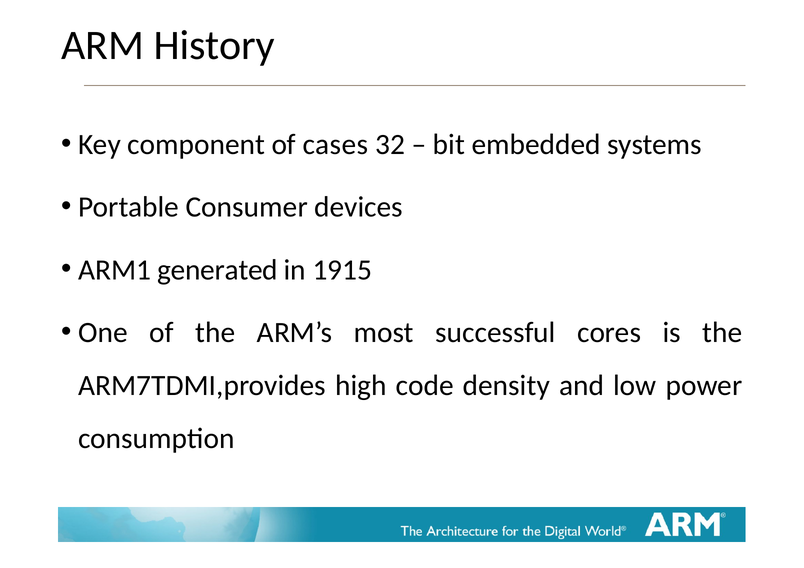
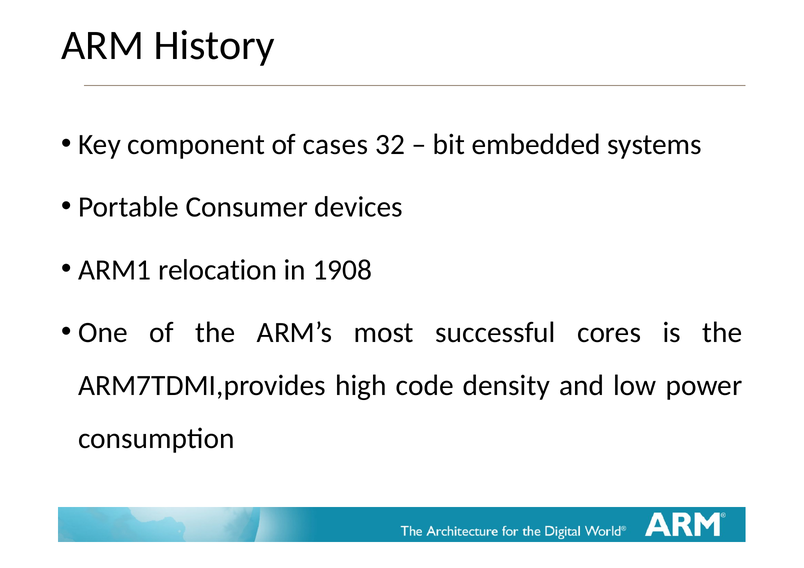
generated: generated -> relocation (218, 270)
1915: 1915 -> 1908 (342, 270)
